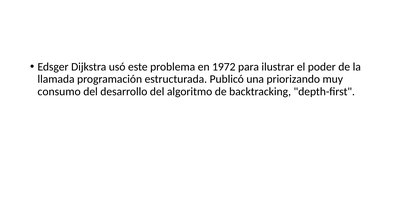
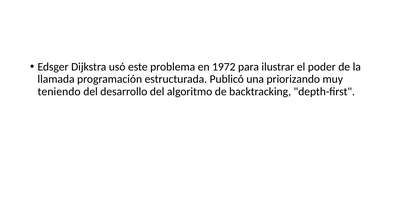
consumo: consumo -> teniendo (59, 92)
